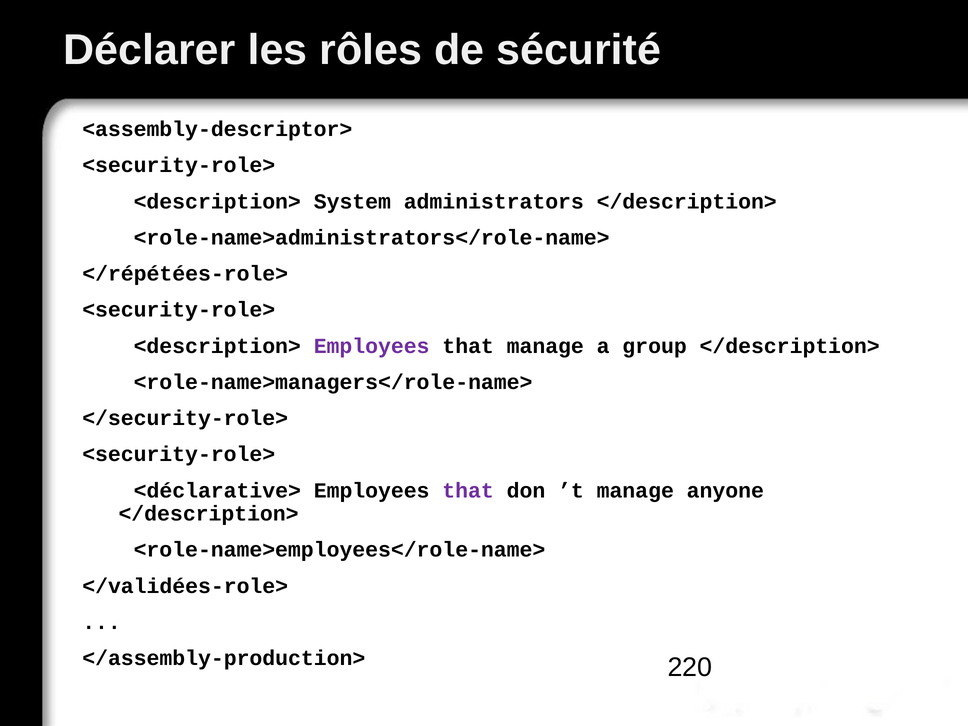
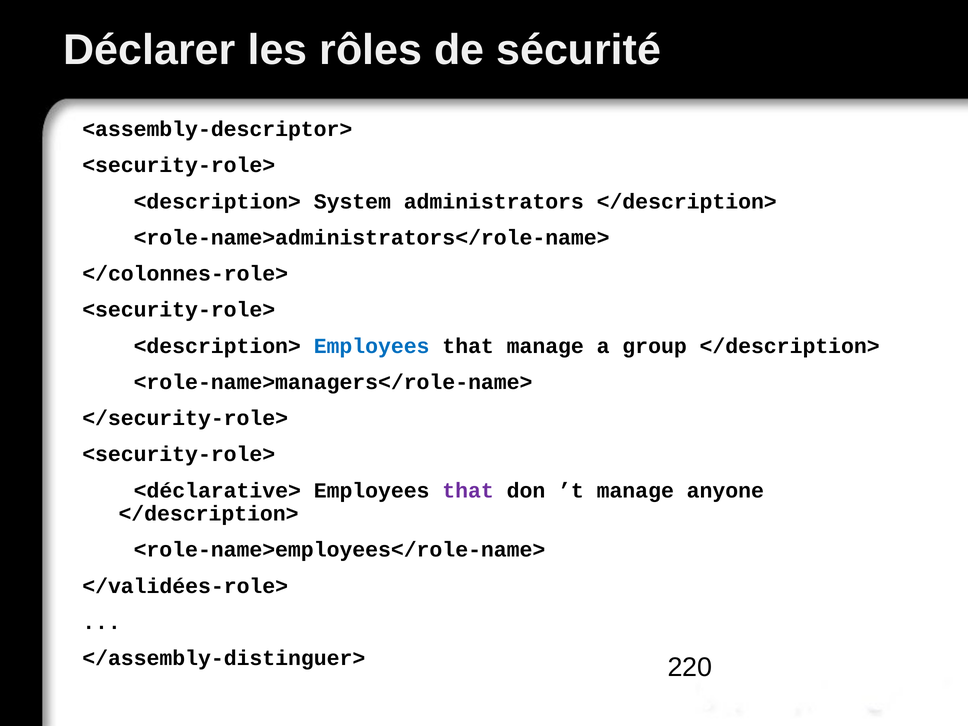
</répétées-role>: </répétées-role> -> </colonnes-role> (185, 274)
Employees colour: purple -> blue (372, 346)
</assembly-production>: </assembly-production> -> </assembly-distinguer> (224, 658)
